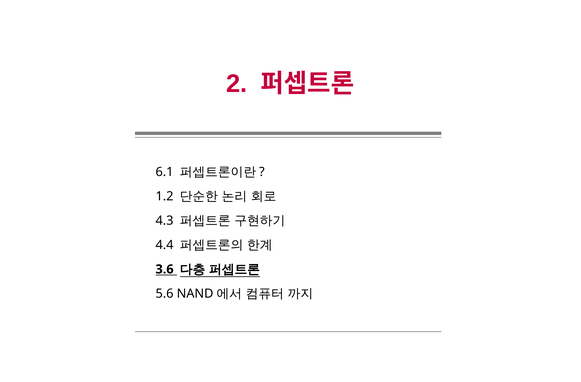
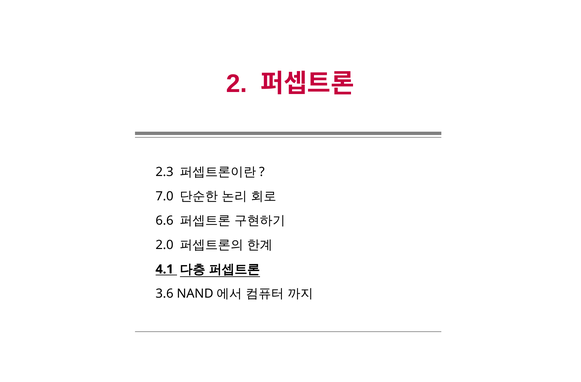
6.1: 6.1 -> 2.3 (164, 172)
1.2: 1.2 -> 7.0 (164, 196)
4.3: 4.3 -> 6.6 (164, 220)
4.4: 4.4 -> 2.0 (164, 245)
3.6: 3.6 -> 4.1 (165, 269)
5.6: 5.6 -> 3.6 (164, 293)
